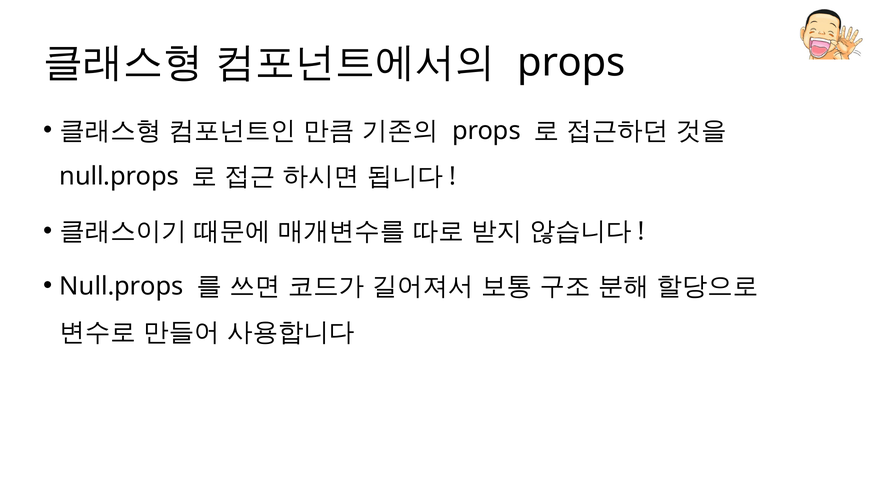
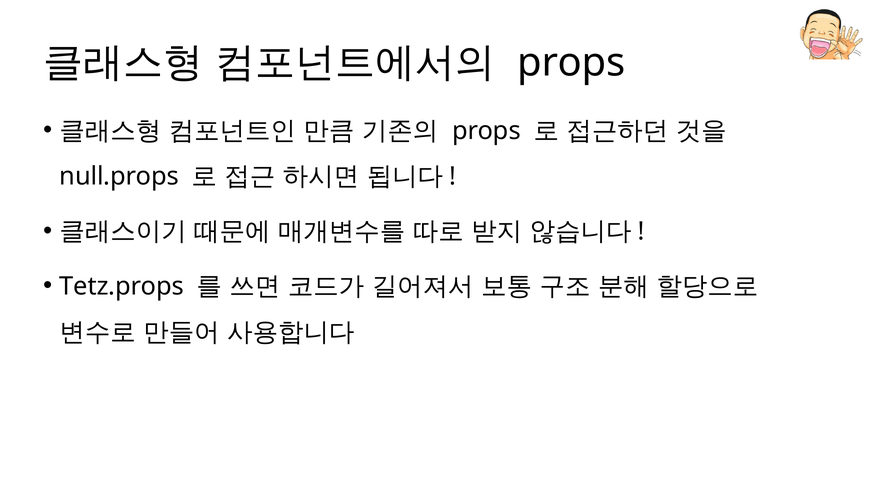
Null.props: Null.props -> Tetz.props (122, 287)
